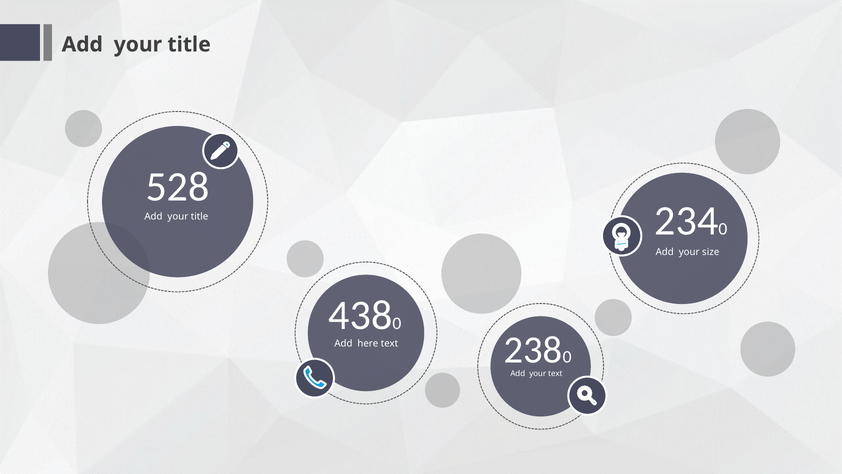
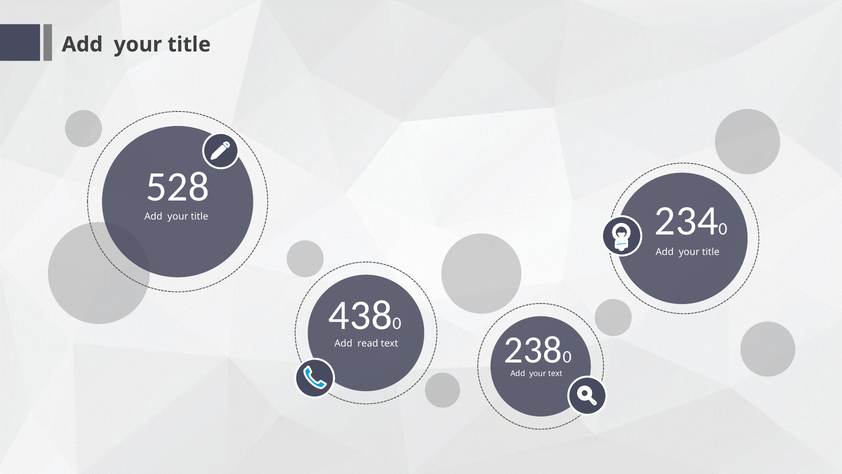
size: size -> title (711, 252)
here: here -> read (368, 343)
